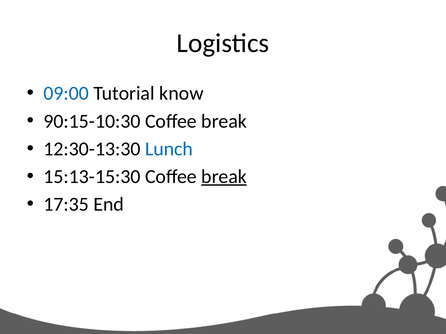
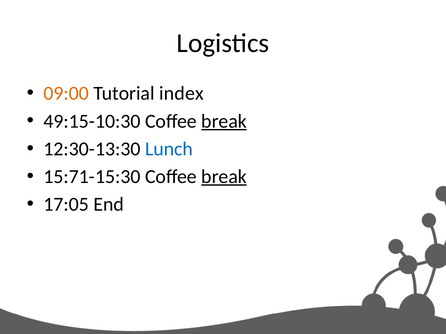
09:00 colour: blue -> orange (66, 94)
know: know -> index (181, 94)
90:15-10:30: 90:15-10:30 -> 49:15-10:30 (92, 121)
break underline: none -> present (224, 121)
15:13-15:30: 15:13-15:30 -> 15:71-15:30 (92, 177)
17:35: 17:35 -> 17:05 (66, 205)
